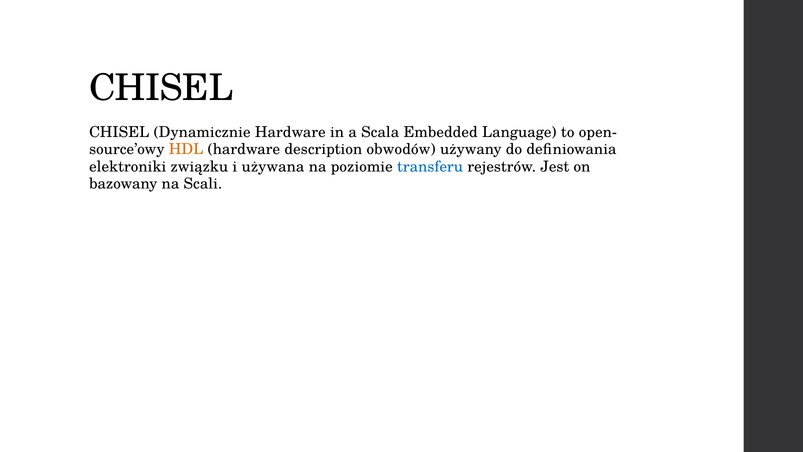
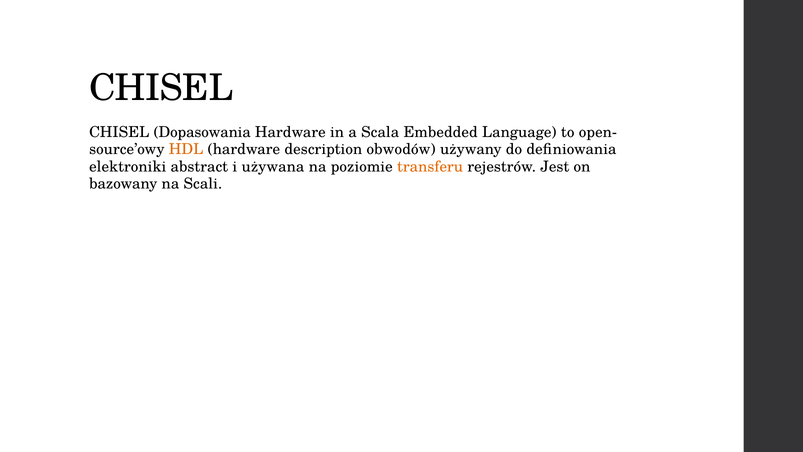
Dynamicznie: Dynamicznie -> Dopasowania (202, 132)
związku: związku -> abstract (199, 167)
transferu colour: blue -> orange (430, 167)
